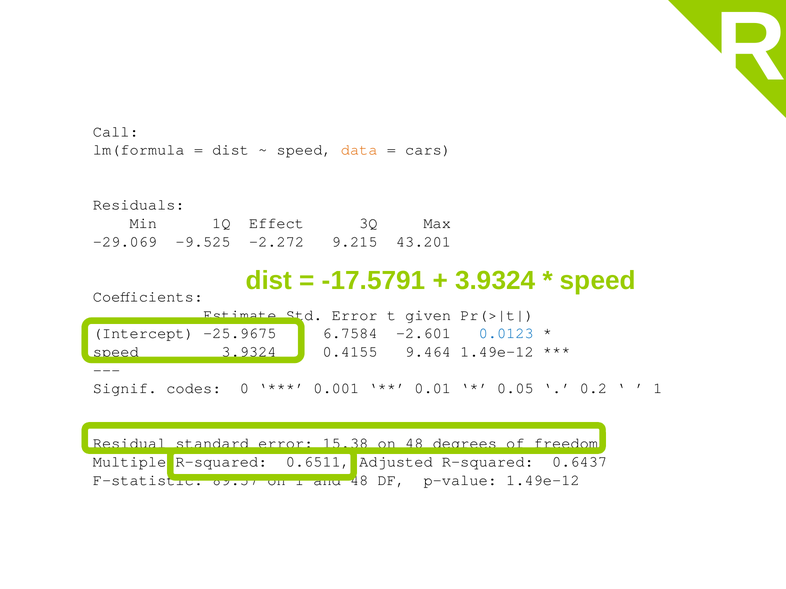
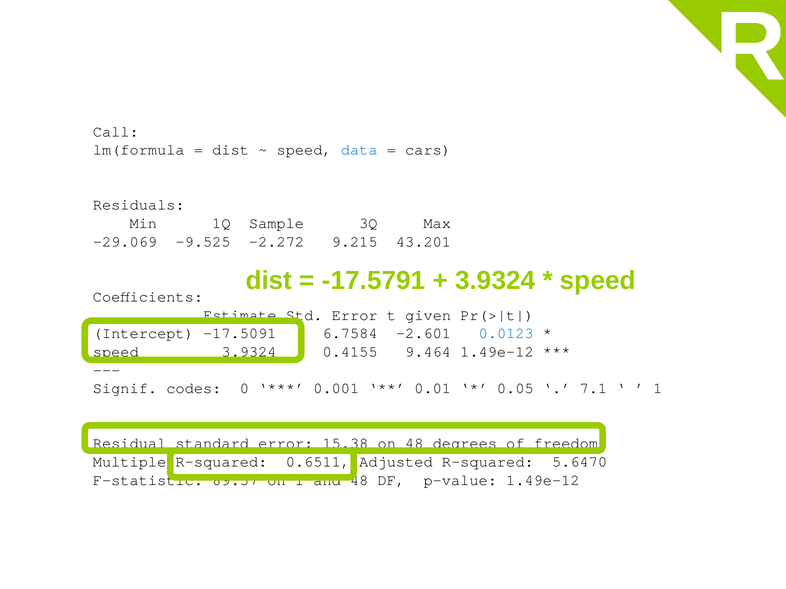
data colour: orange -> blue (359, 150)
Effect: Effect -> Sample (276, 223)
-25.9675: -25.9675 -> -17.5091 (240, 334)
0.2: 0.2 -> 7.1 (593, 389)
0.6437: 0.6437 -> 5.6470 (580, 462)
